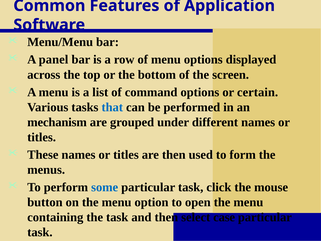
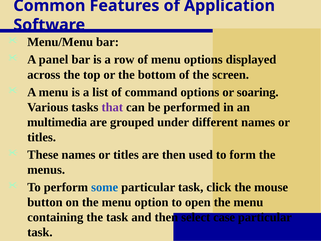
certain: certain -> soaring (258, 92)
that colour: blue -> purple (112, 107)
mechanism: mechanism -> multimedia (57, 122)
